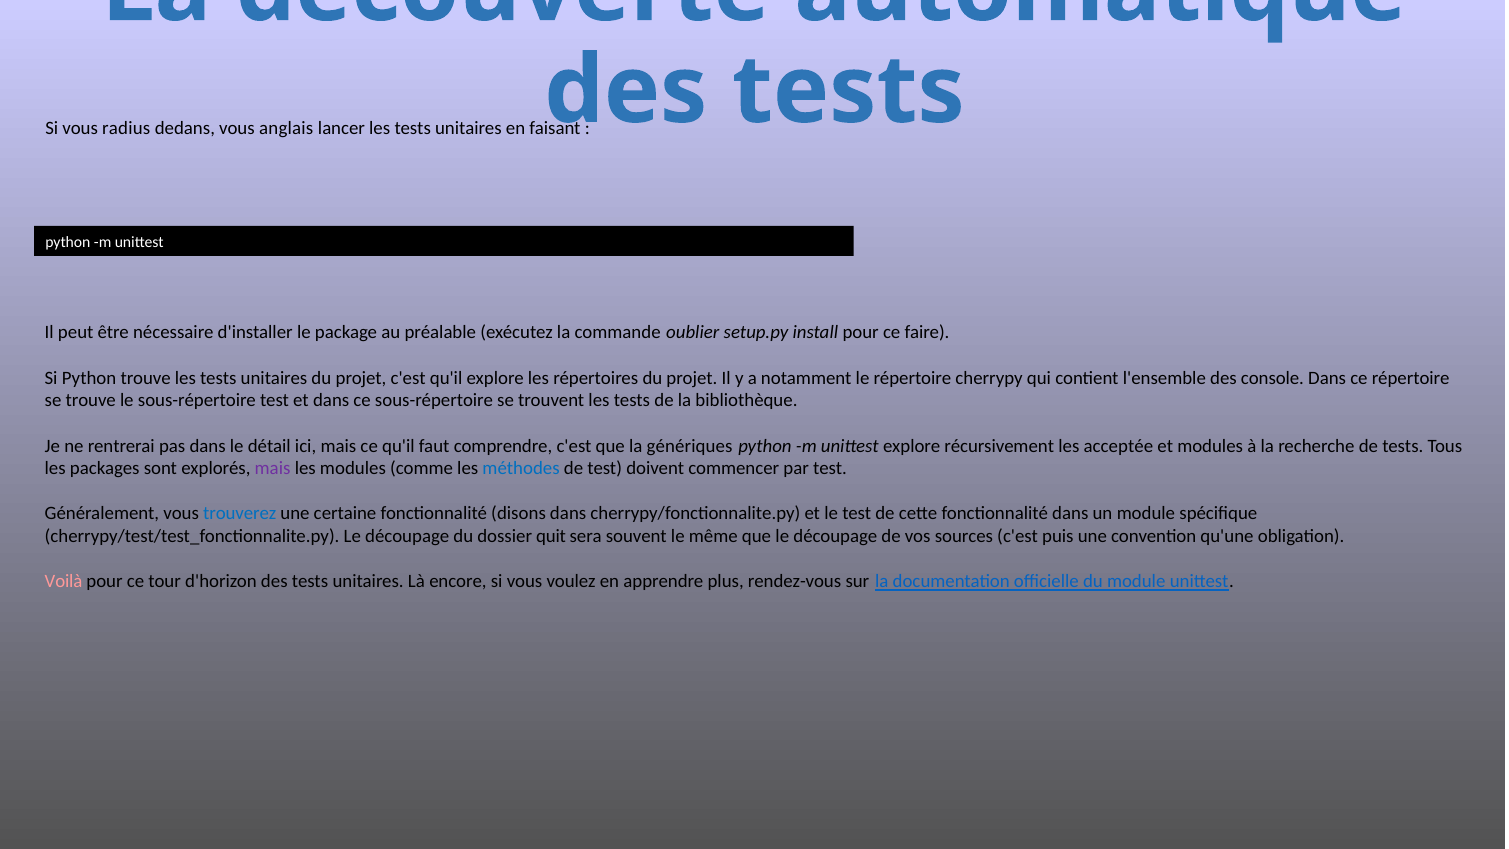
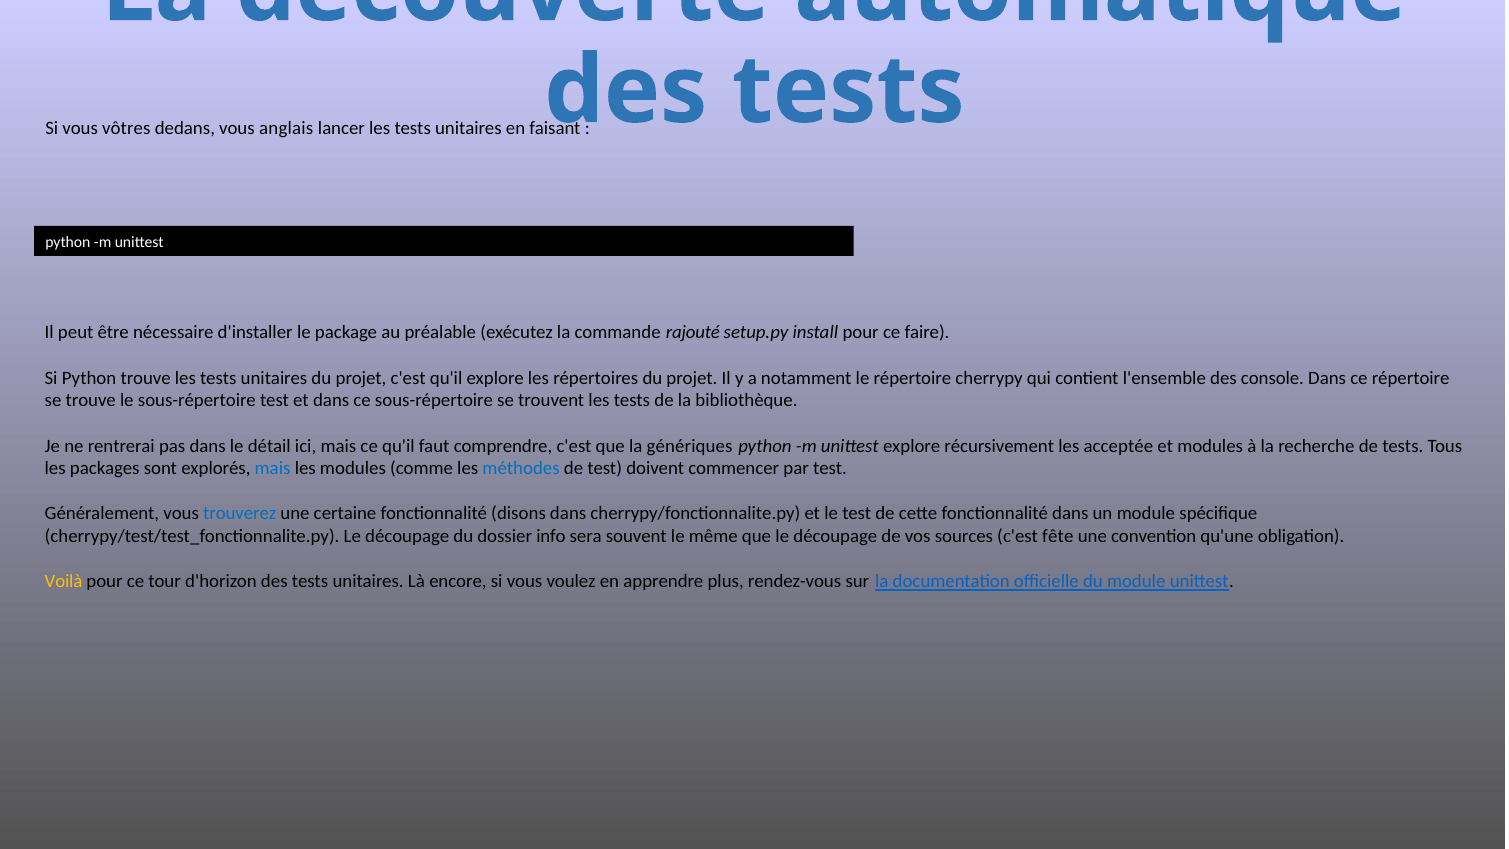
radius: radius -> vôtres (126, 129)
oublier: oublier -> rajouté (693, 333)
mais colour: purple -> blue (273, 468)
quit: quit -> info (551, 536)
puis: puis -> fête (1058, 536)
Voilà colour: pink -> yellow (64, 582)
